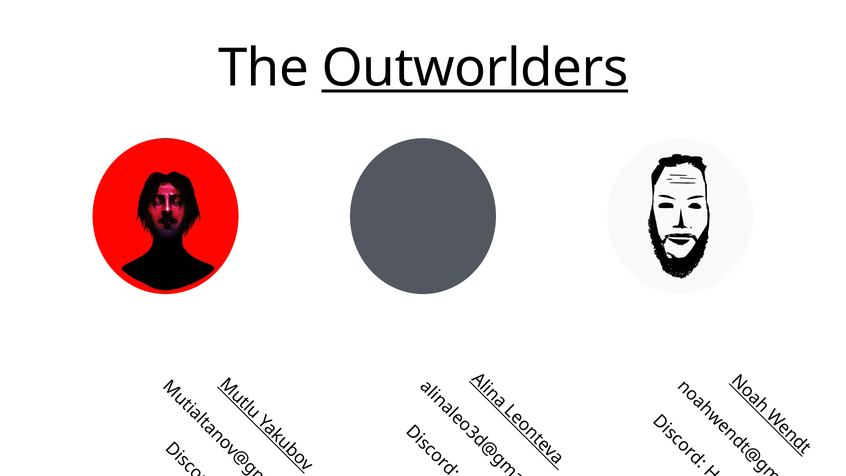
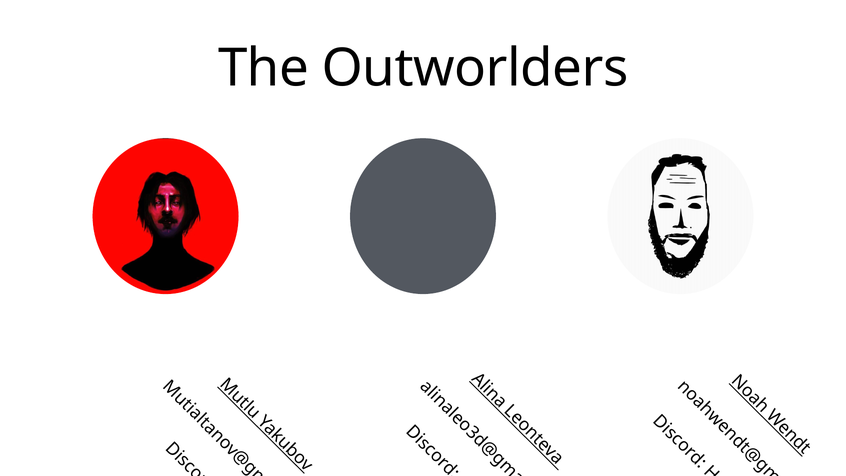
Outworlders underline: present -> none (475, 68)
